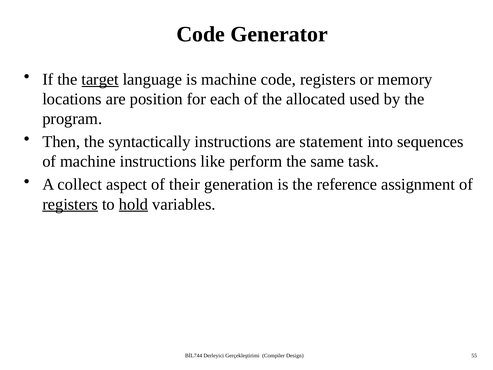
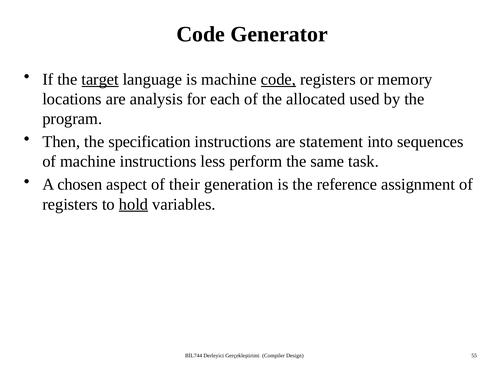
code underline: none -> present (278, 79)
position: position -> analysis (156, 99)
syntactically: syntactically -> specification (150, 142)
like: like -> less (213, 161)
collect: collect -> chosen (80, 184)
registers underline: present -> none (70, 204)
